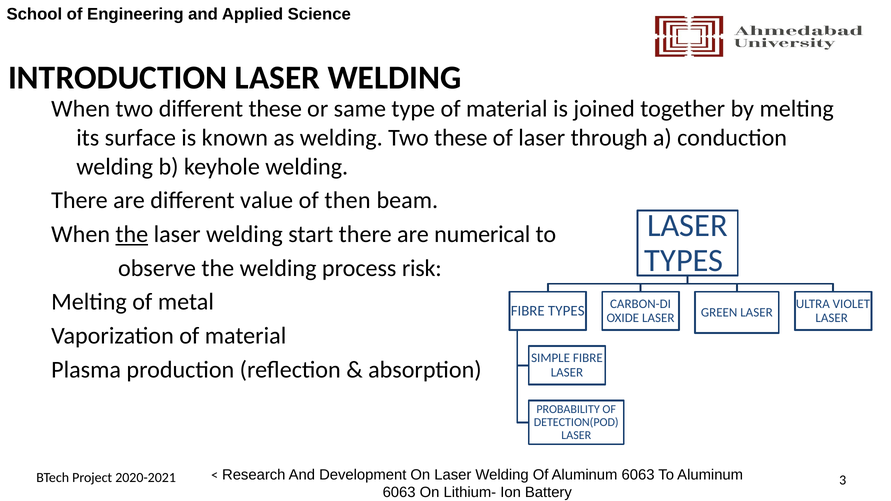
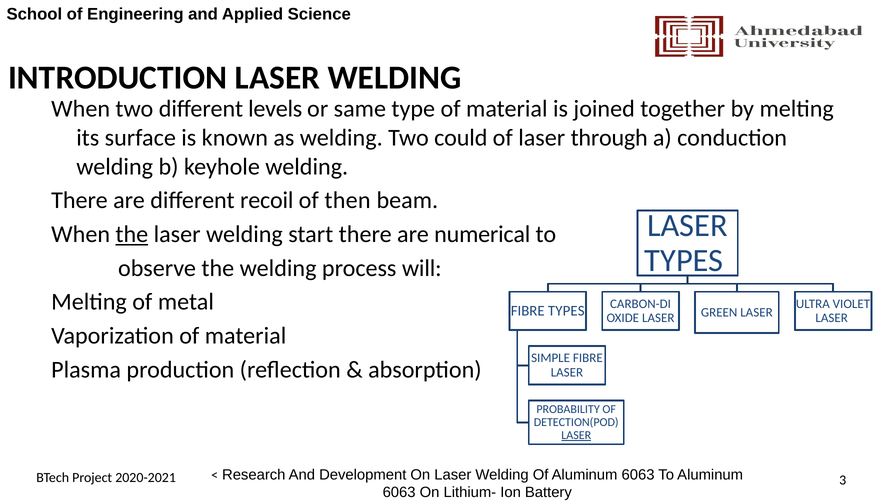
different these: these -> levels (275, 109)
Two these: these -> could (461, 138)
value: value -> recoil (267, 201)
risk: risk -> will (422, 268)
LASER underline: none -> present (576, 436)
